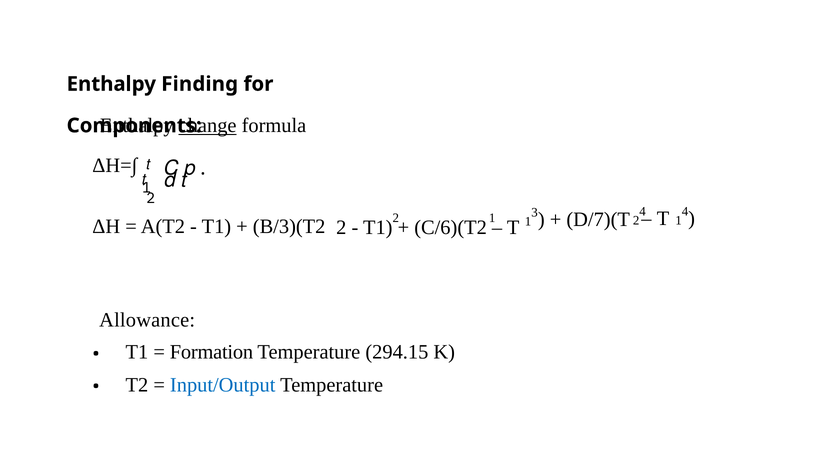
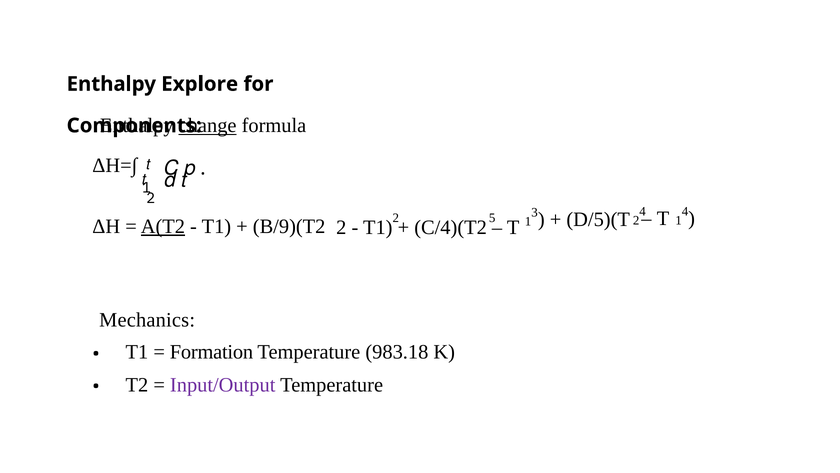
Finding: Finding -> Explore (200, 84)
D/7)(T: D/7)(T -> D/5)(T (598, 219)
A(T2 underline: none -> present (163, 226)
B/3)(T2: B/3)(T2 -> B/9)(T2 (289, 226)
2 1: 1 -> 5 (492, 218)
C/6)(T2: C/6)(T2 -> C/4)(T2 (451, 227)
Allowance: Allowance -> Mechanics (147, 320)
294.15: 294.15 -> 983.18 (397, 352)
Input/Output colour: blue -> purple (223, 384)
